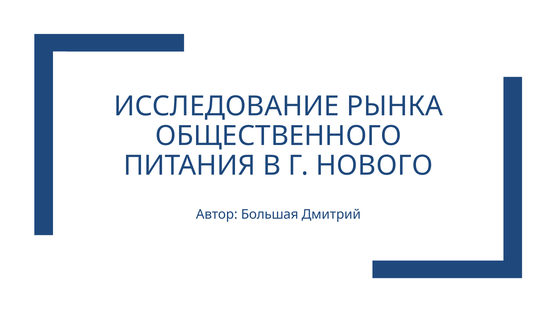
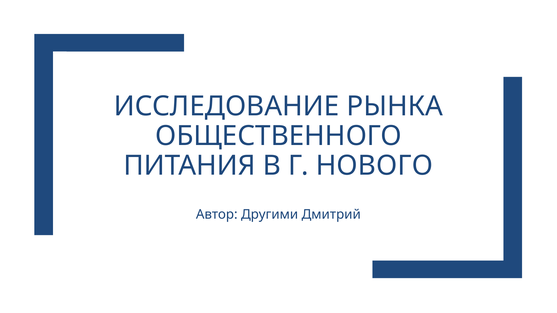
Большая: Большая -> Другими (270, 215)
